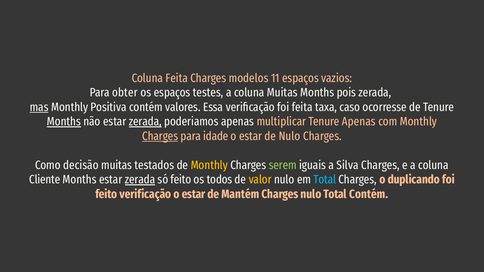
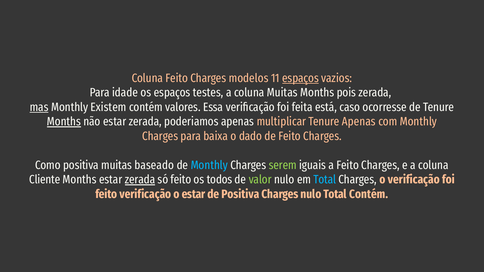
Coluna Feita: Feita -> Feito (177, 78)
espaços underline: none -> present (301, 78)
obter: obter -> idade (125, 93)
Positiva: Positiva -> Existem (109, 107)
taxa: taxa -> está (326, 107)
zerada underline: present -> none (145, 122)
Charges underline: present -> none (160, 136)
idade: idade -> baixa (216, 136)
estar: estar -> dado (251, 136)
de Nulo: Nulo -> Feito (290, 136)
Como decisão: decisão -> positiva (81, 165)
testados: testados -> baseado (154, 165)
Monthly colour: yellow -> light blue (209, 165)
a Silva: Silva -> Feito (348, 165)
valor colour: yellow -> light green (260, 180)
o duplicando: duplicando -> verificação (414, 180)
de Mantém: Mantém -> Positiva (240, 194)
